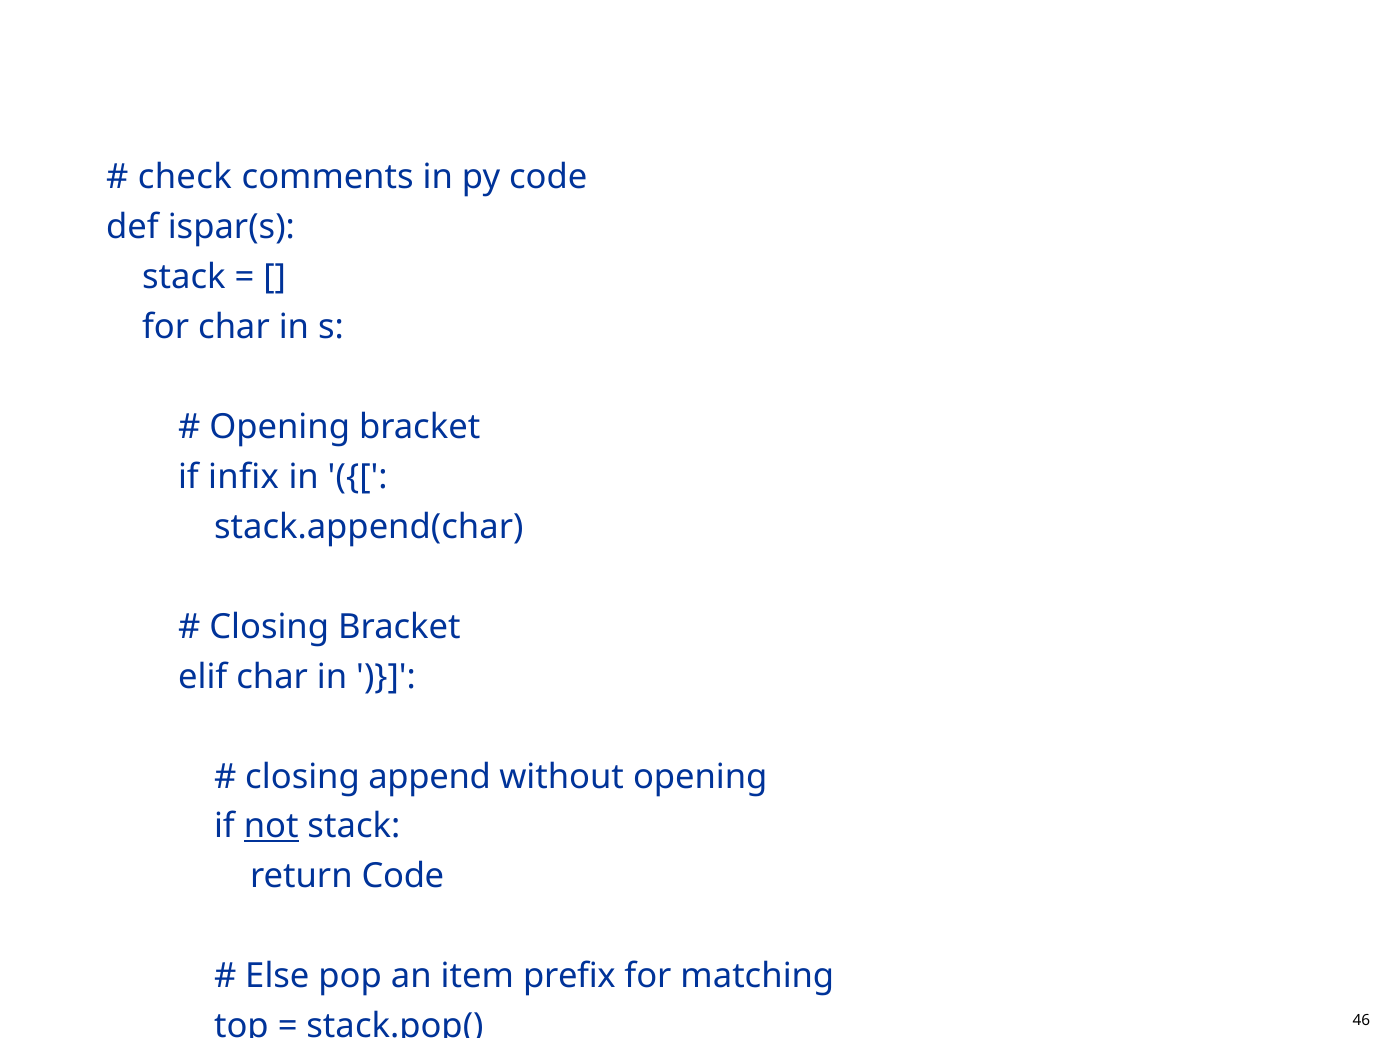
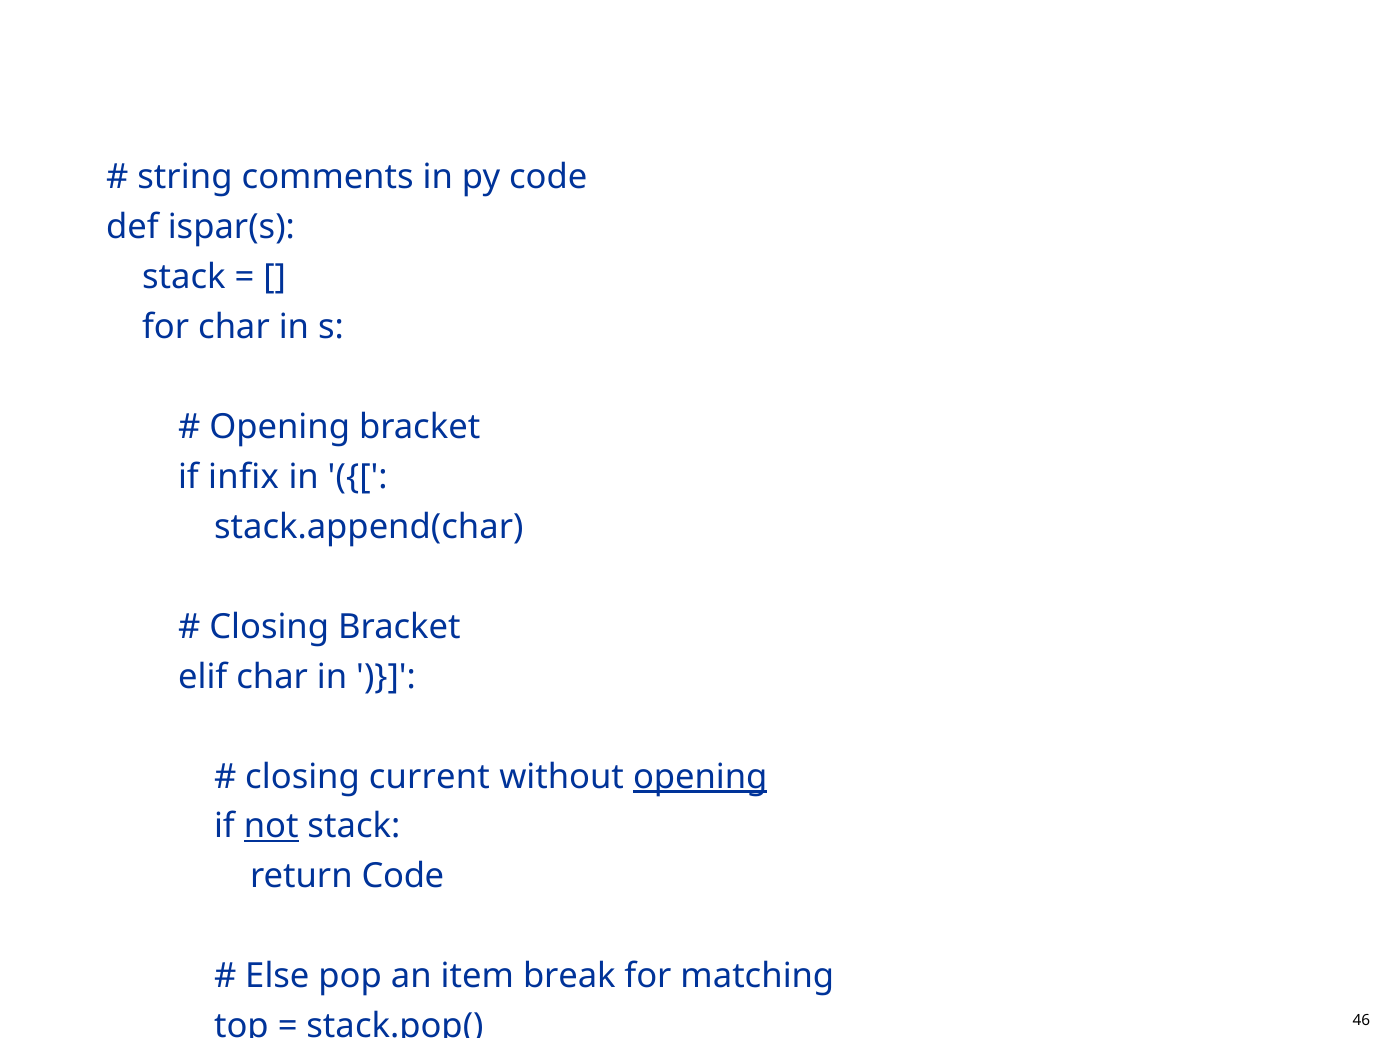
check: check -> string (185, 177)
append: append -> current (429, 777)
opening underline: none -> present (700, 777)
prefix: prefix -> break (569, 976)
